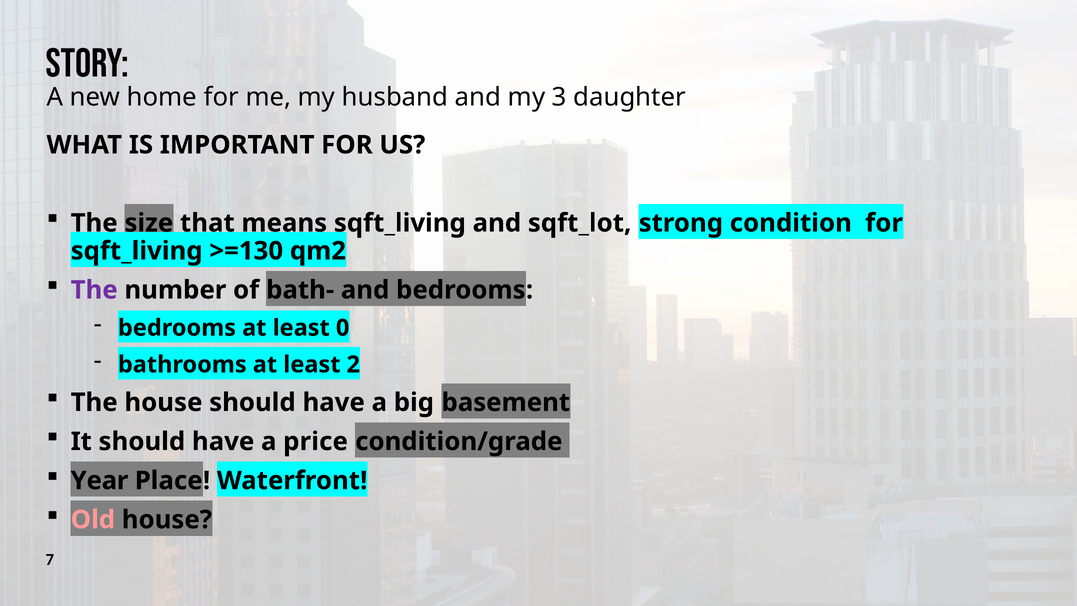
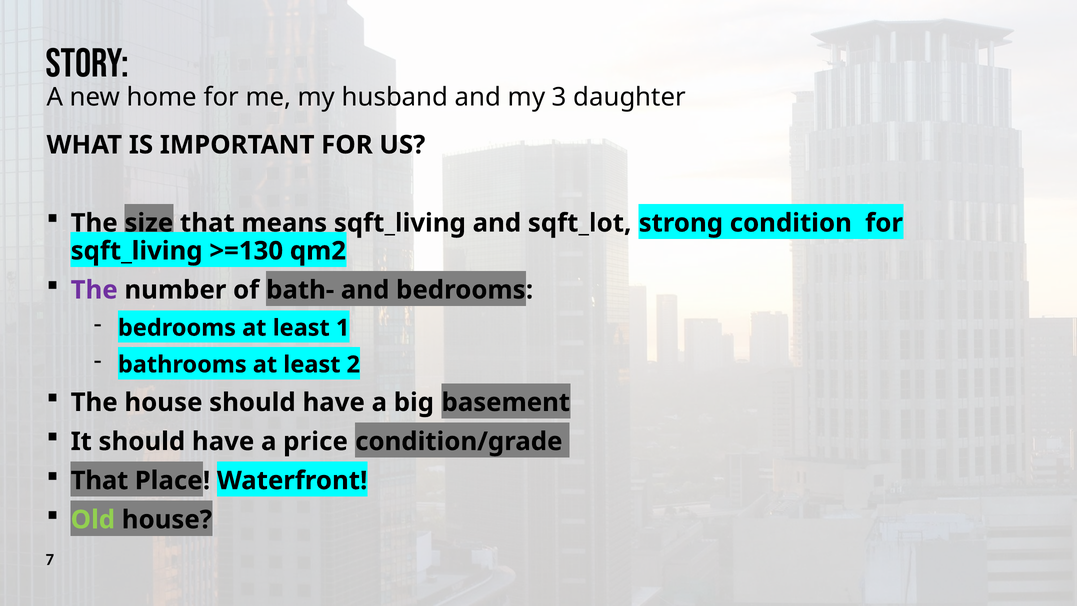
0: 0 -> 1 (343, 328)
Year: Year -> That (99, 481)
Old colour: pink -> light green (93, 520)
